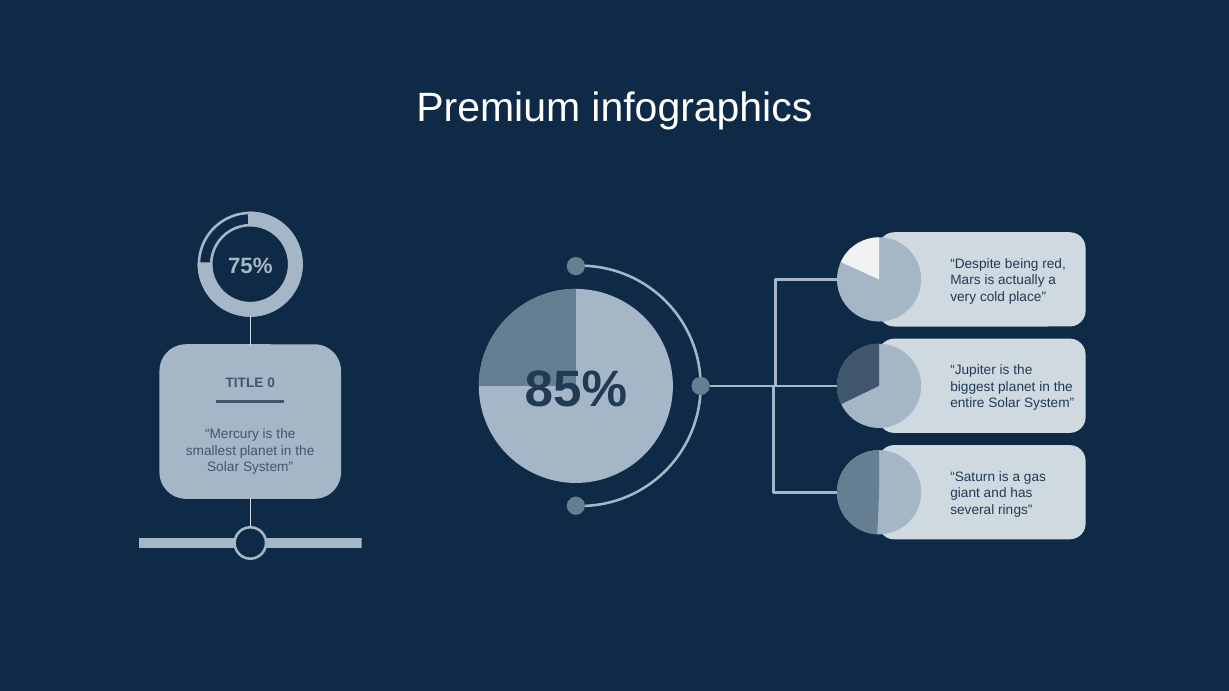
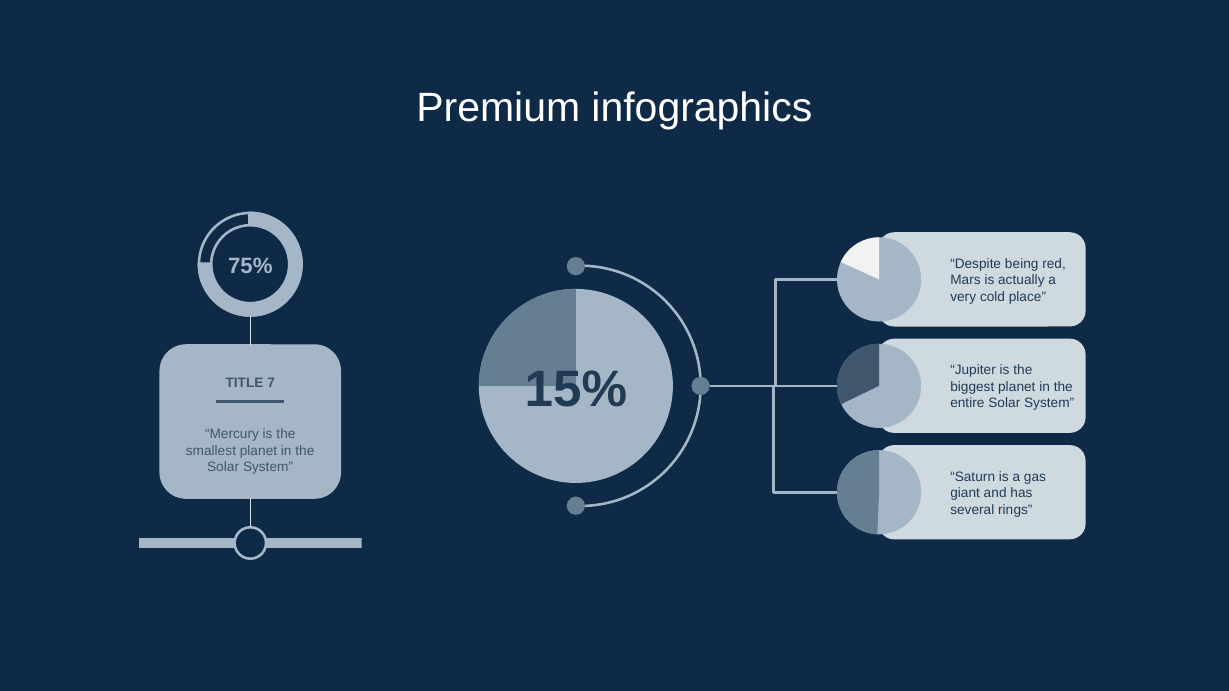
85%: 85% -> 15% (576, 390)
0: 0 -> 7 (271, 384)
